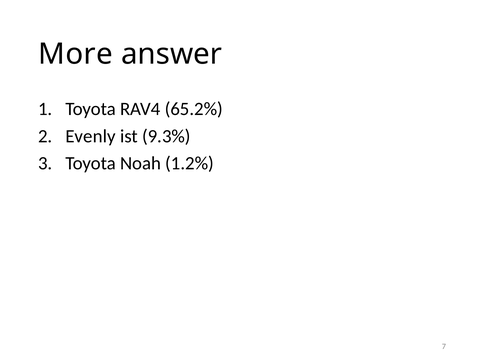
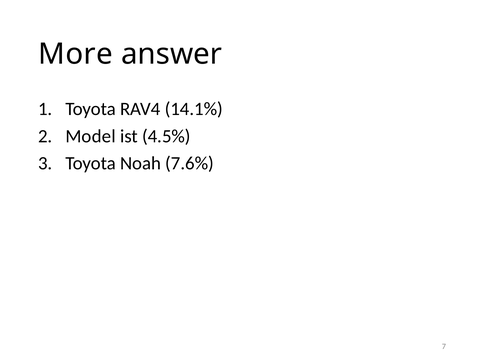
65.2%: 65.2% -> 14.1% (194, 109)
Evenly: Evenly -> Model (91, 136)
9.3%: 9.3% -> 4.5% (166, 136)
1.2%: 1.2% -> 7.6% (190, 163)
